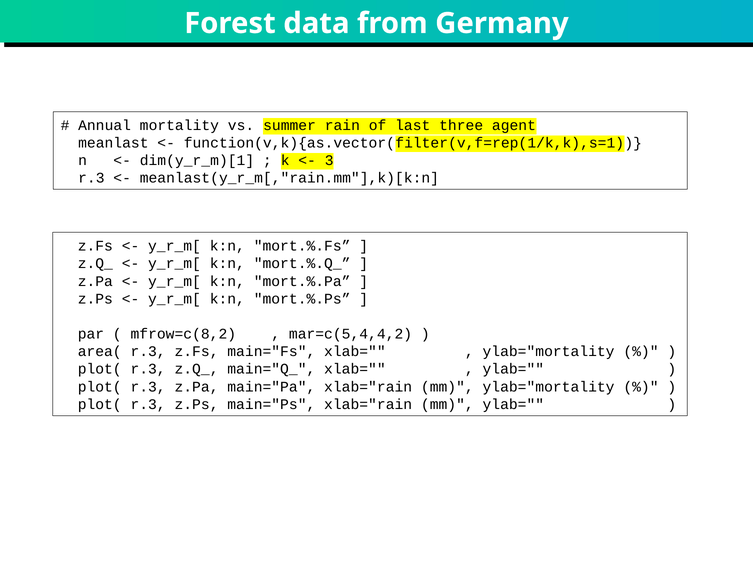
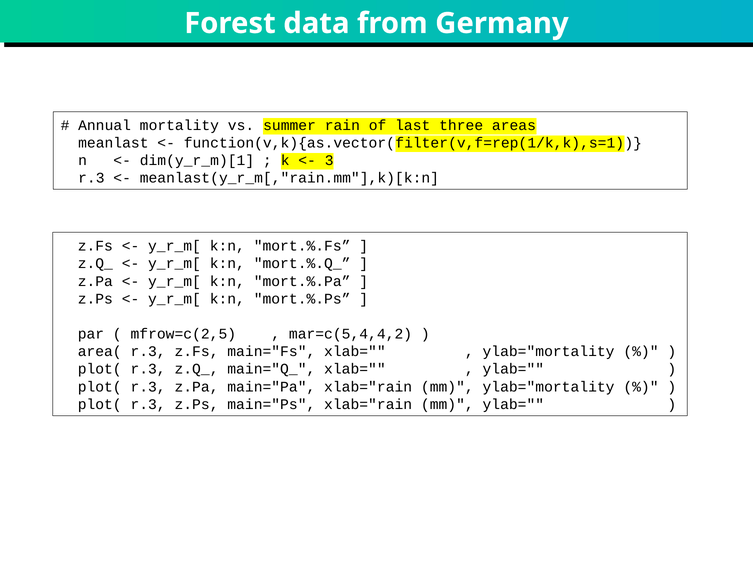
agent: agent -> areas (514, 125)
mfrow=c(8,2: mfrow=c(8,2 -> mfrow=c(2,5 (183, 334)
